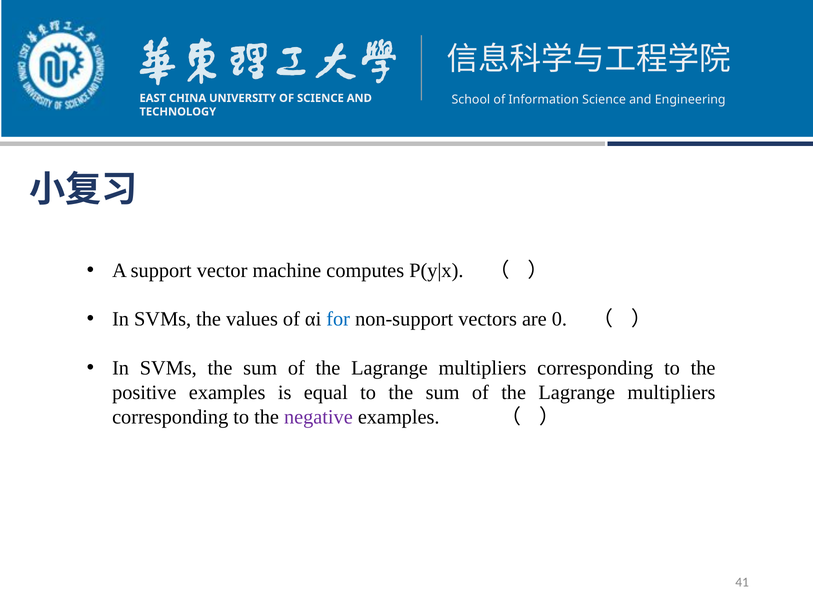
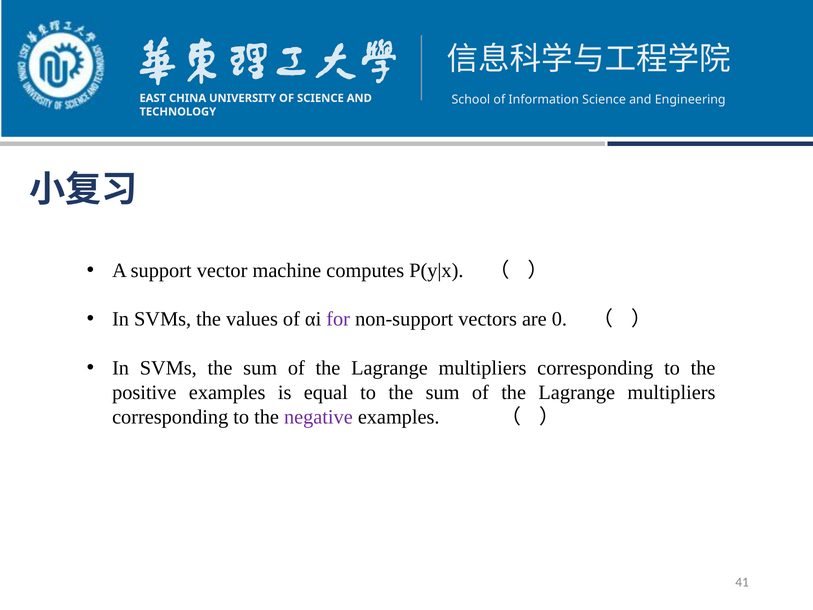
for colour: blue -> purple (338, 319)
